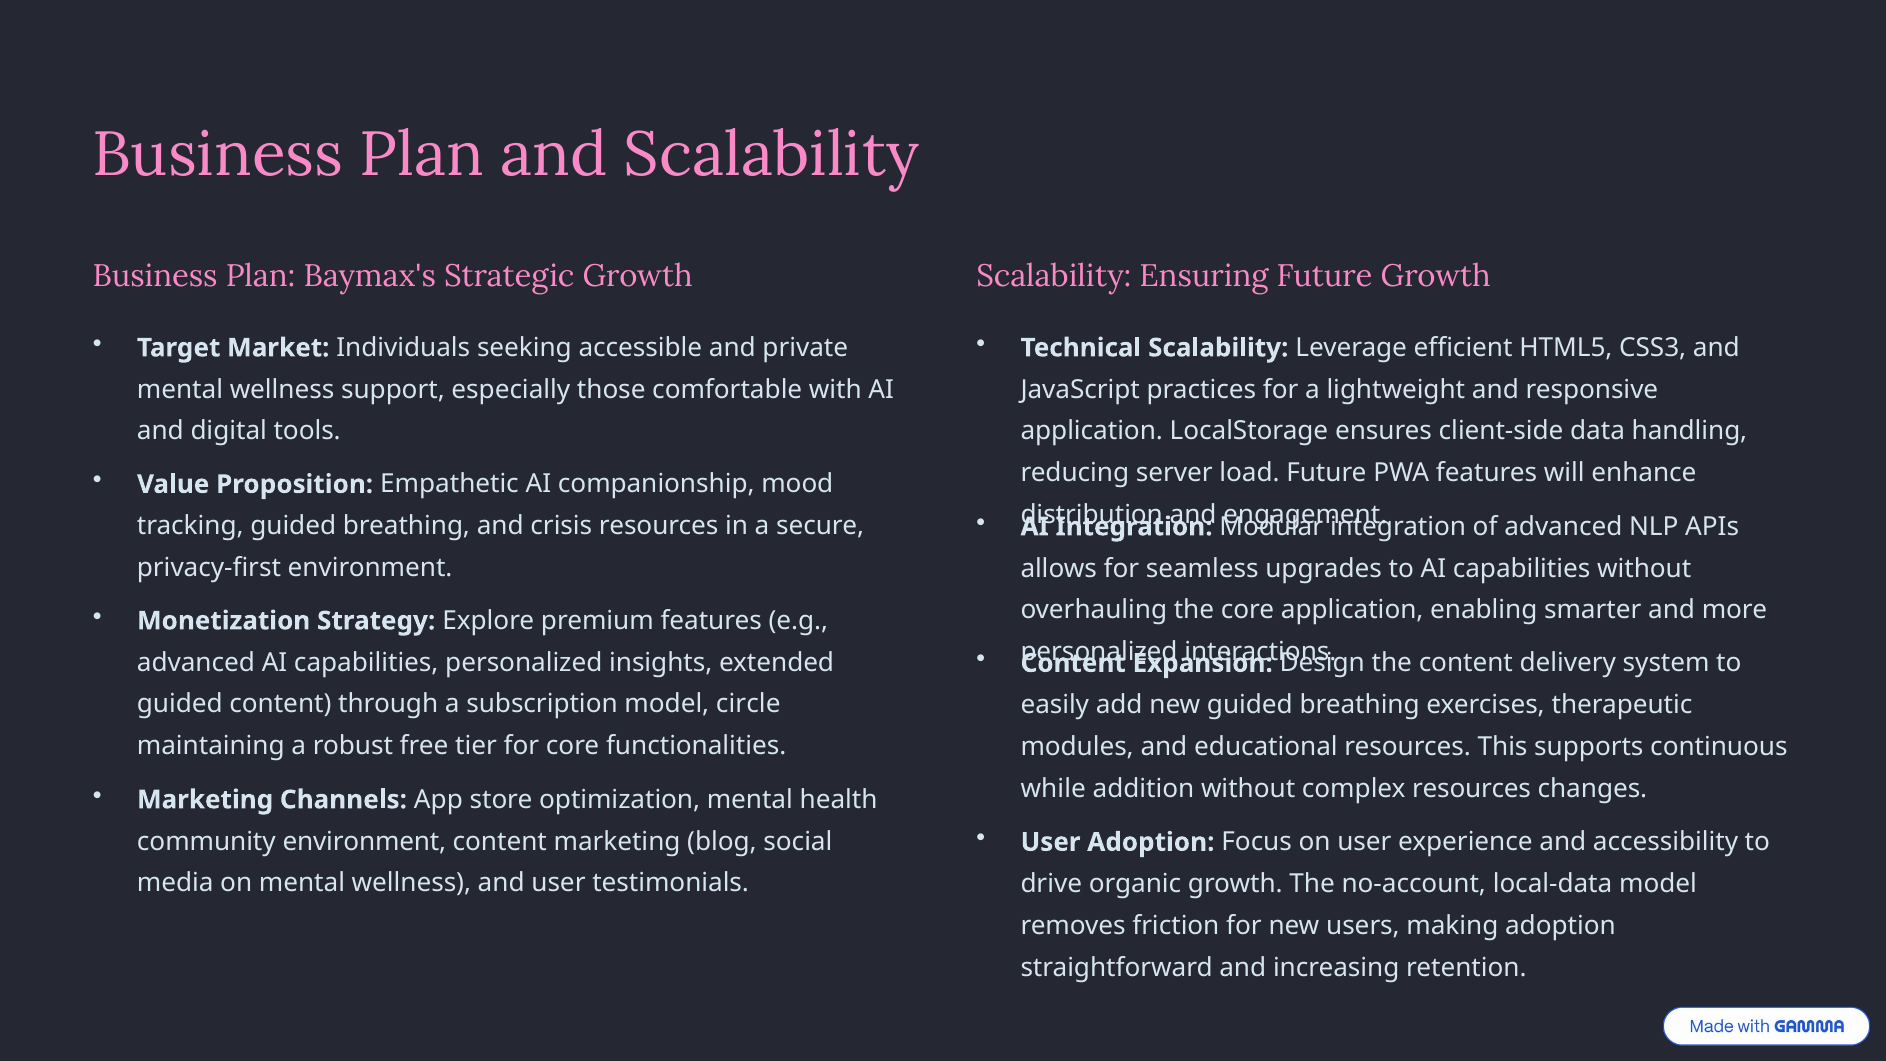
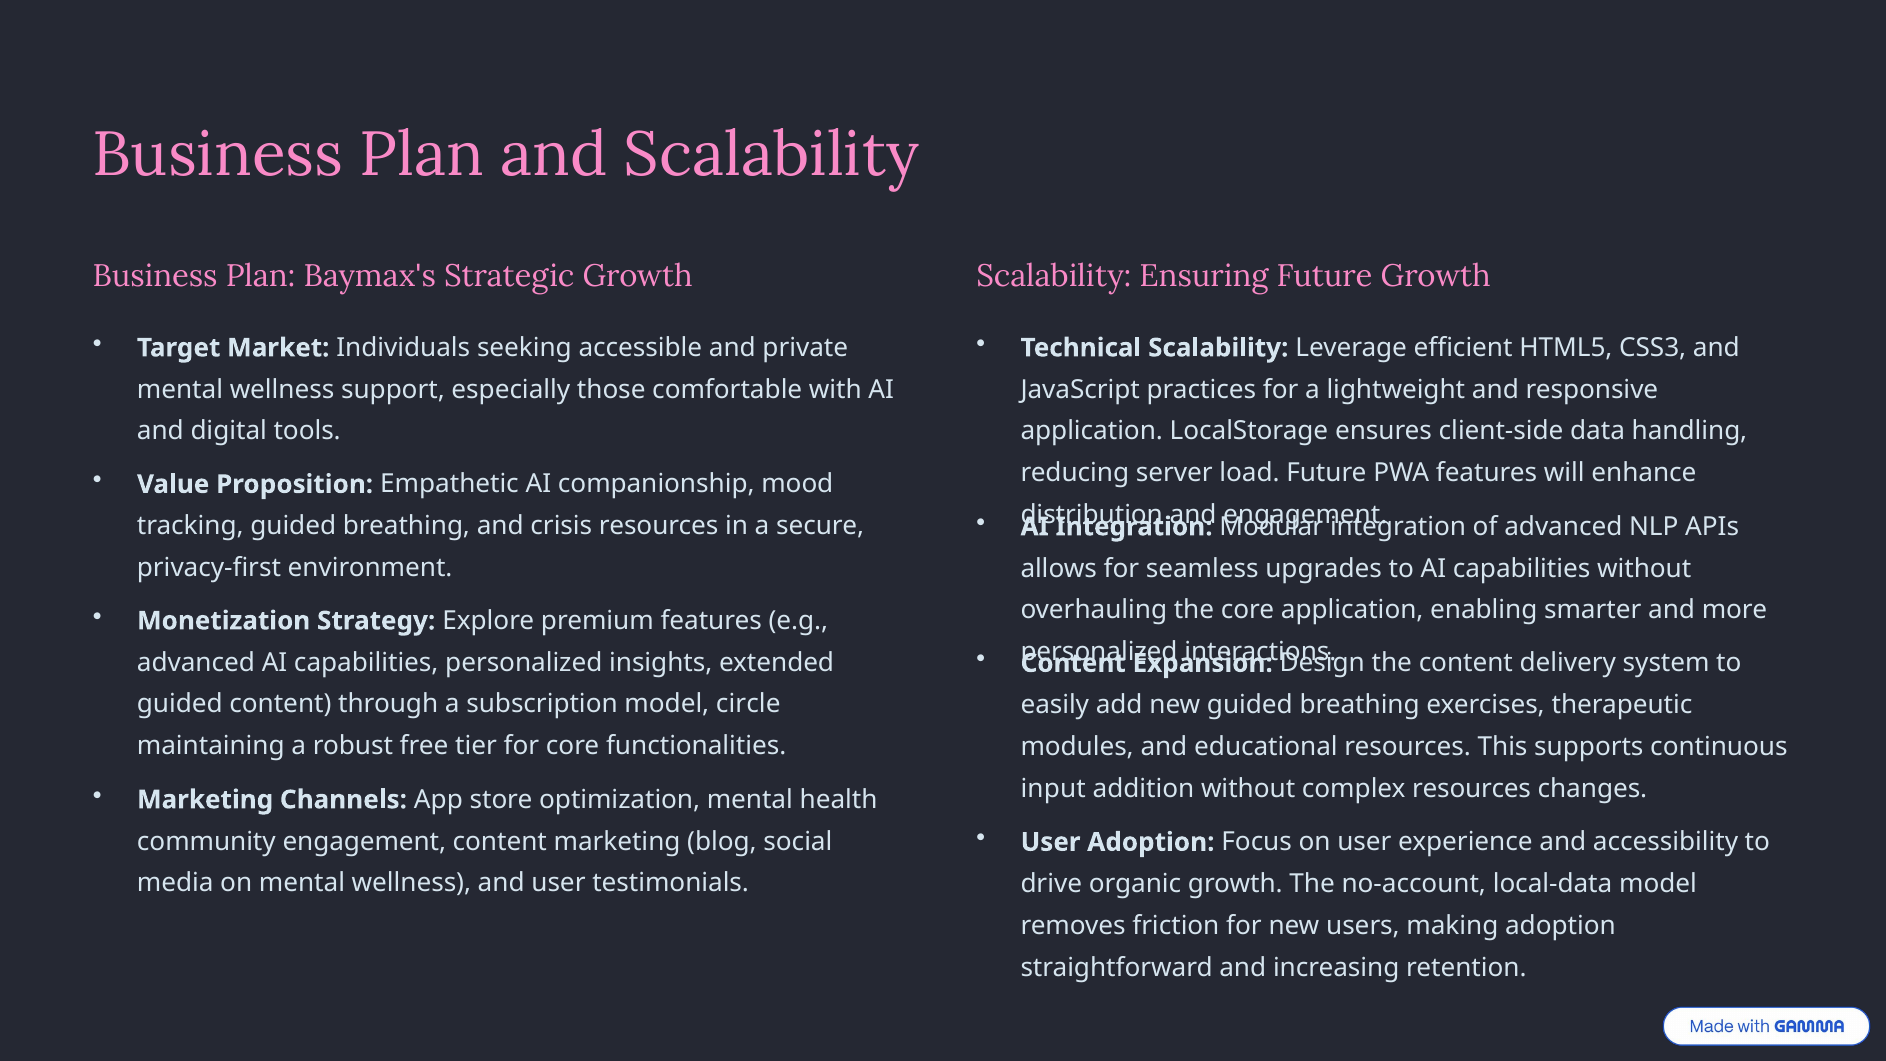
while: while -> input (1053, 788)
community environment: environment -> engagement (364, 841)
